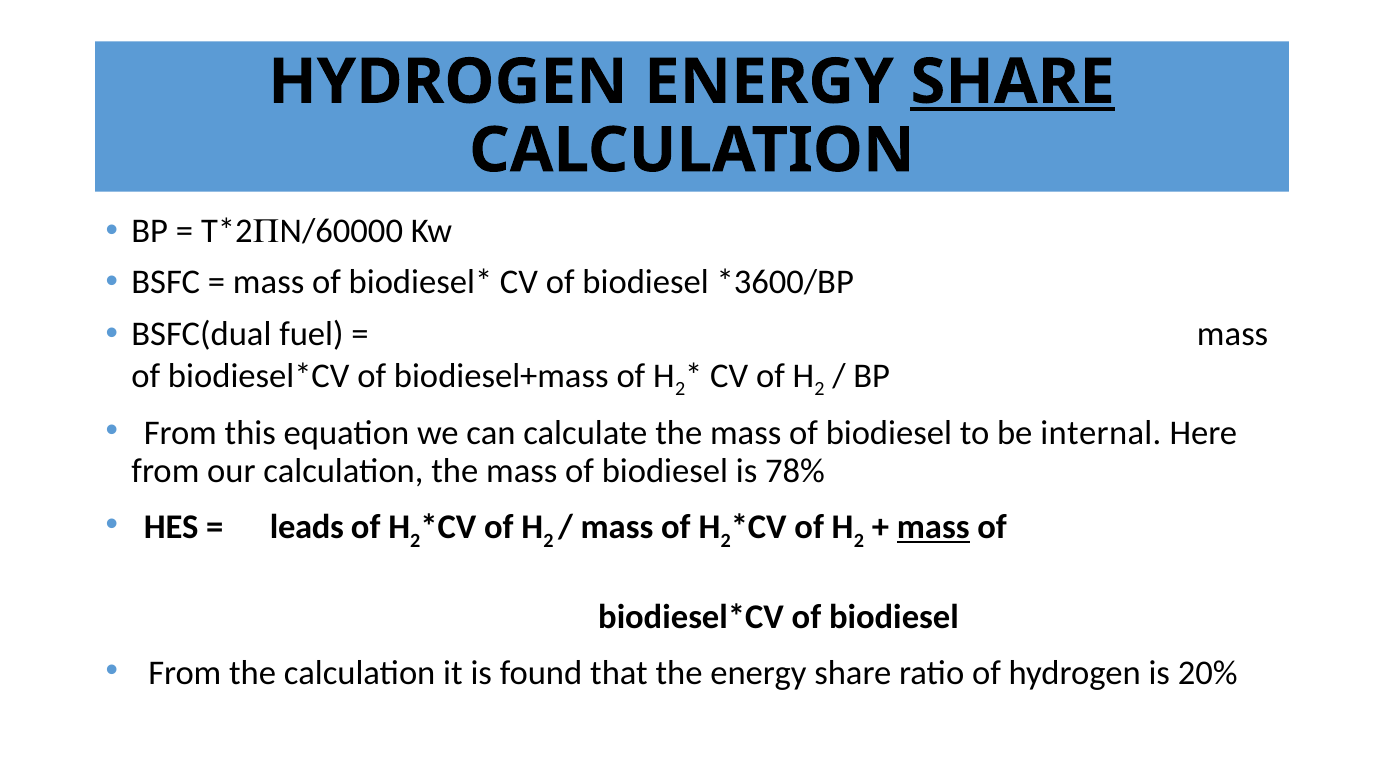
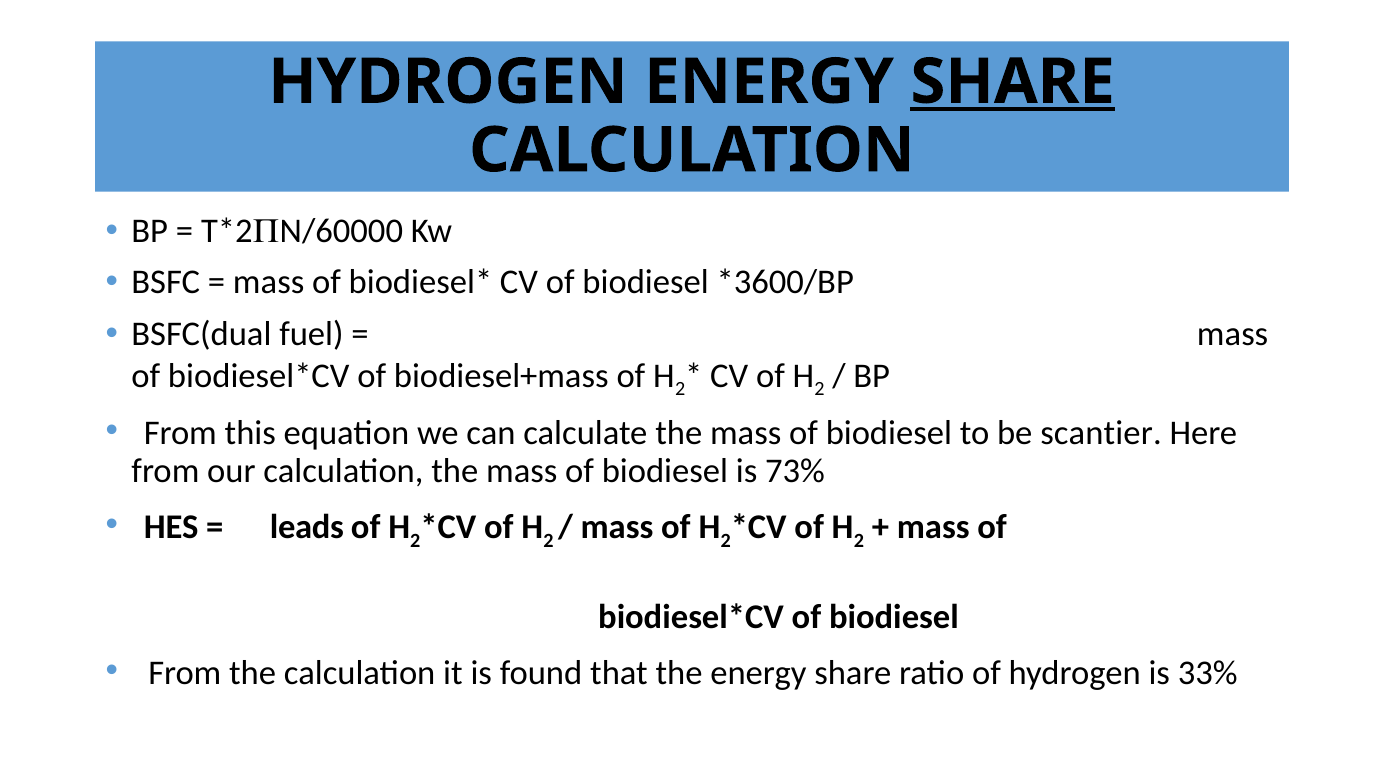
internal: internal -> scantier (1101, 433)
78%: 78% -> 73% (795, 471)
mass underline: present -> none (933, 527)
20%: 20% -> 33% (1208, 673)
